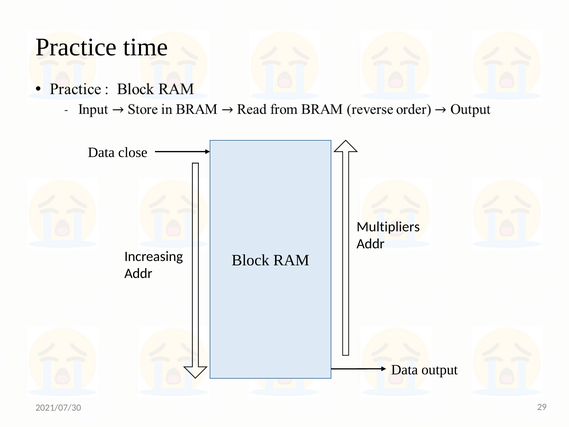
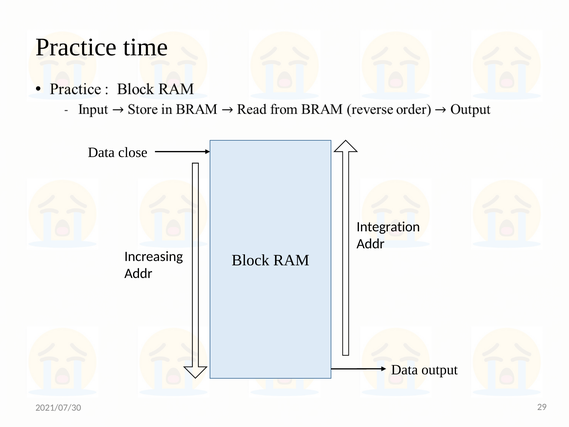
Multipliers: Multipliers -> Integration (388, 227)
